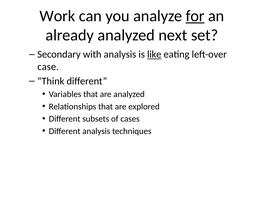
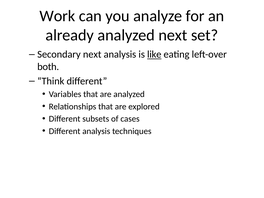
for underline: present -> none (195, 16)
Secondary with: with -> next (92, 54)
case: case -> both (48, 67)
